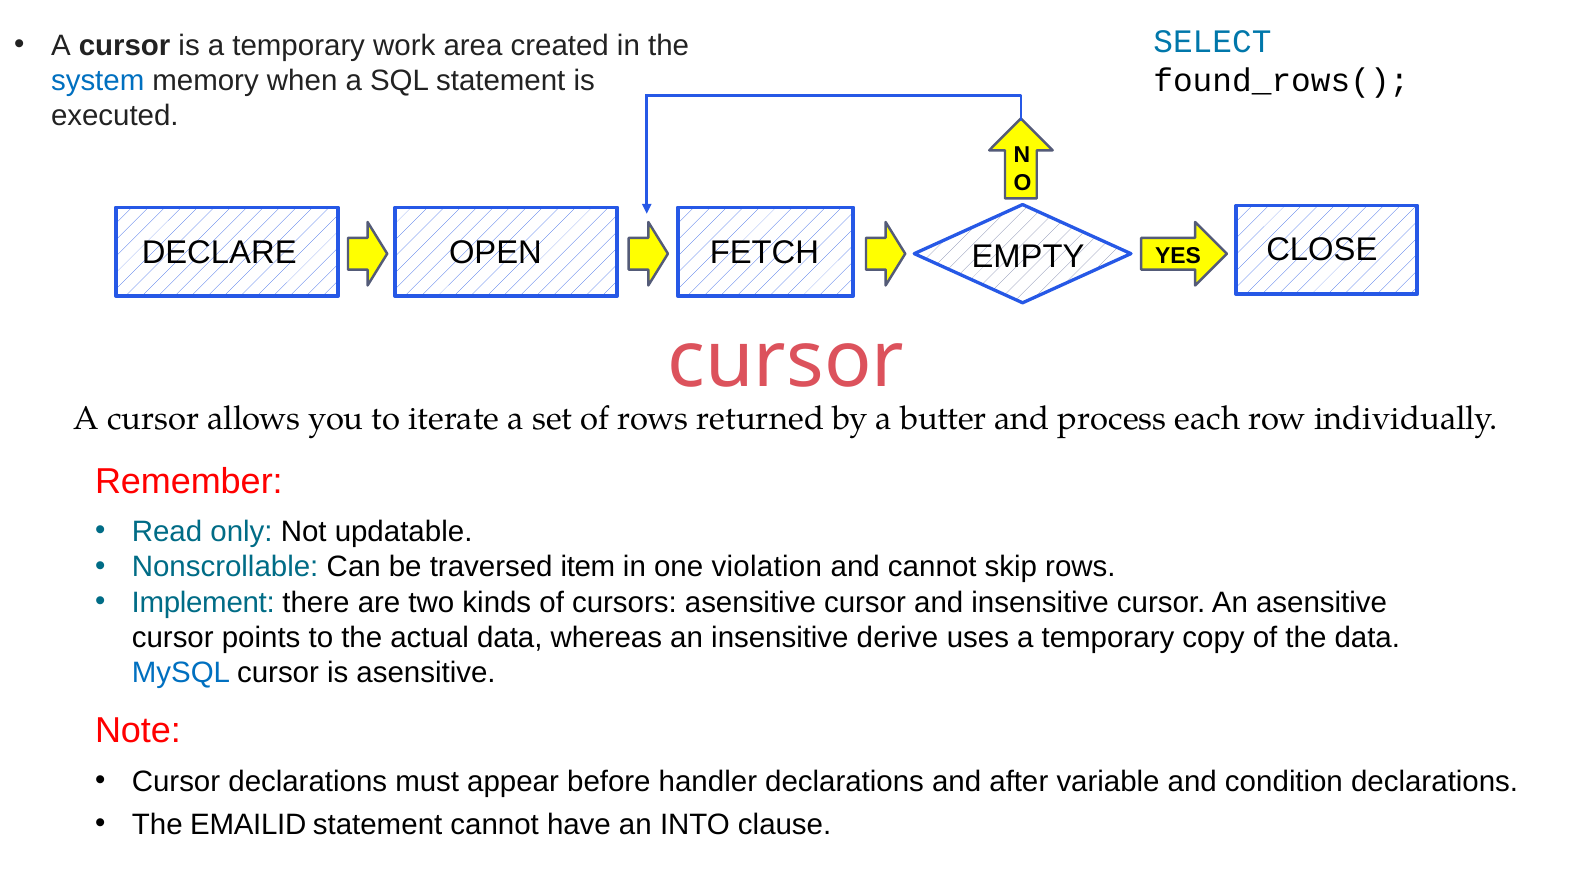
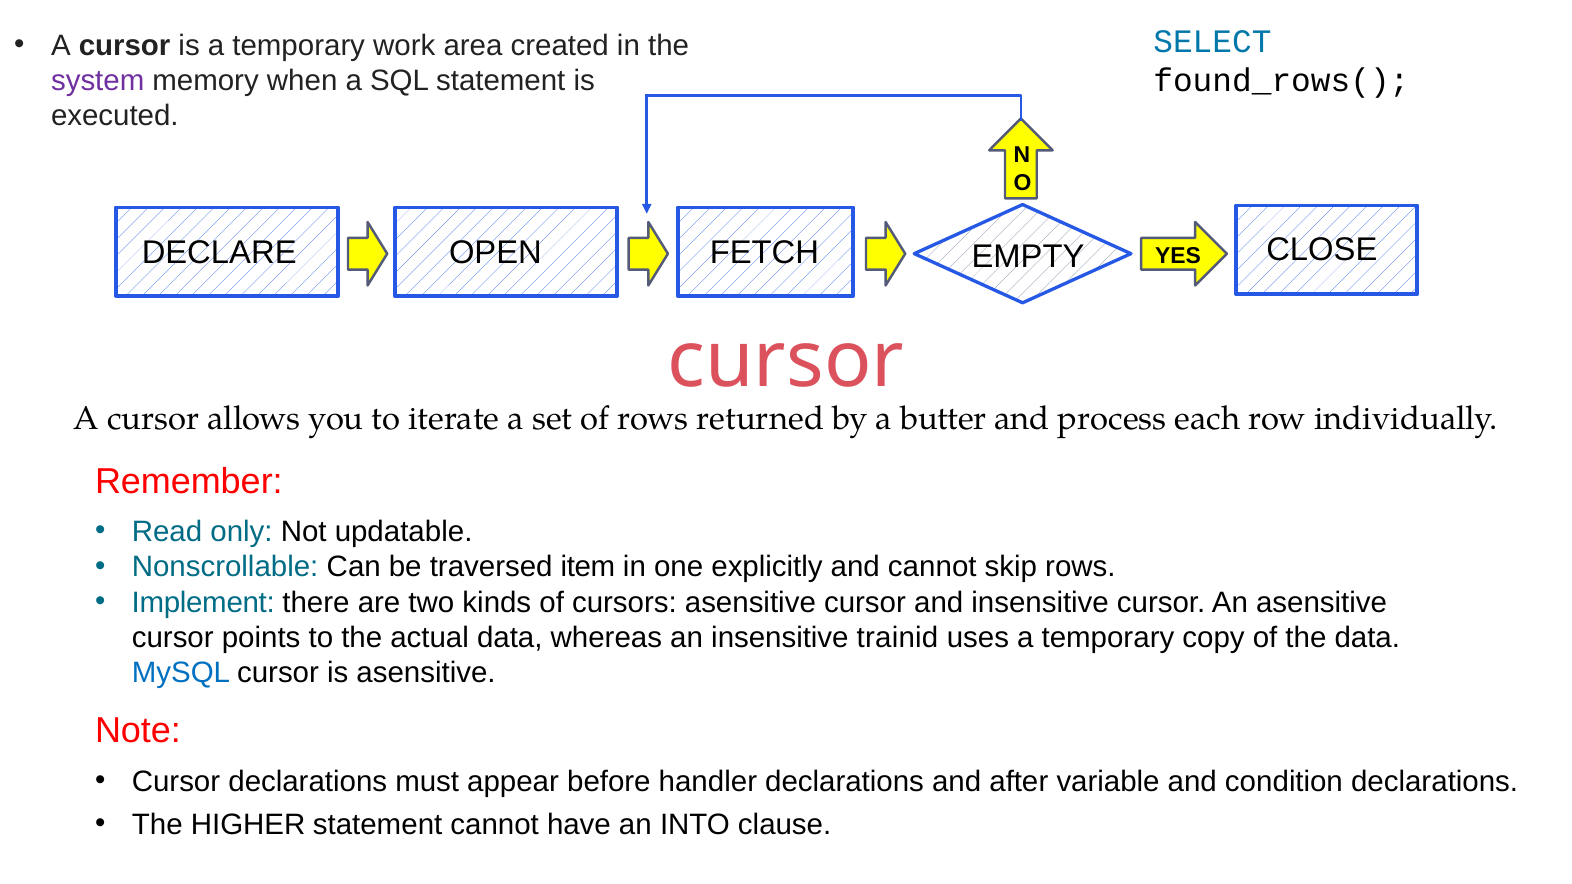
system colour: blue -> purple (98, 81)
violation: violation -> explicitly (767, 567)
derive: derive -> trainid (898, 638)
EMAILID: EMAILID -> HIGHER (248, 825)
